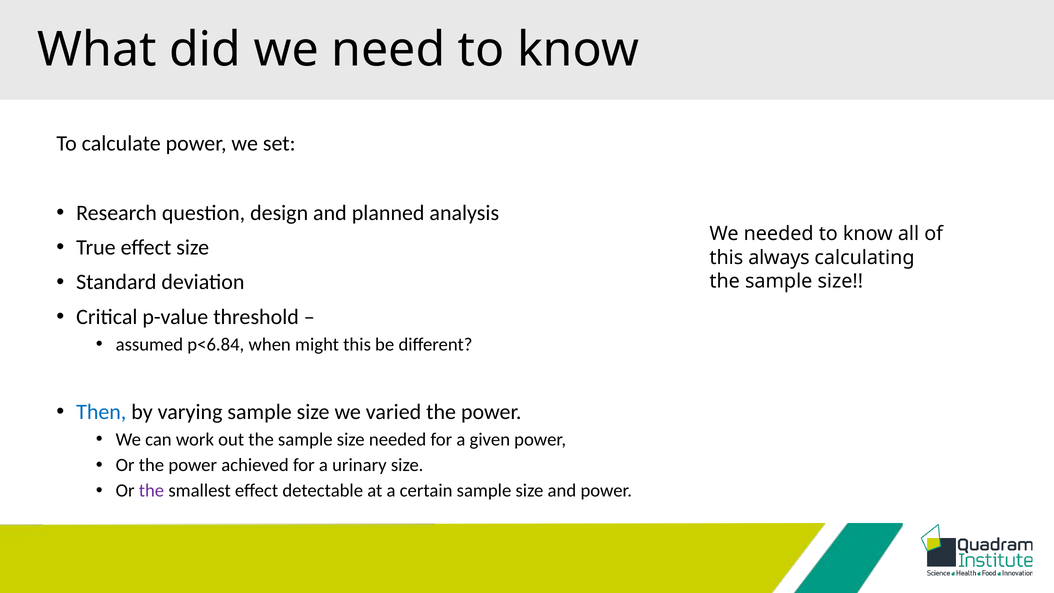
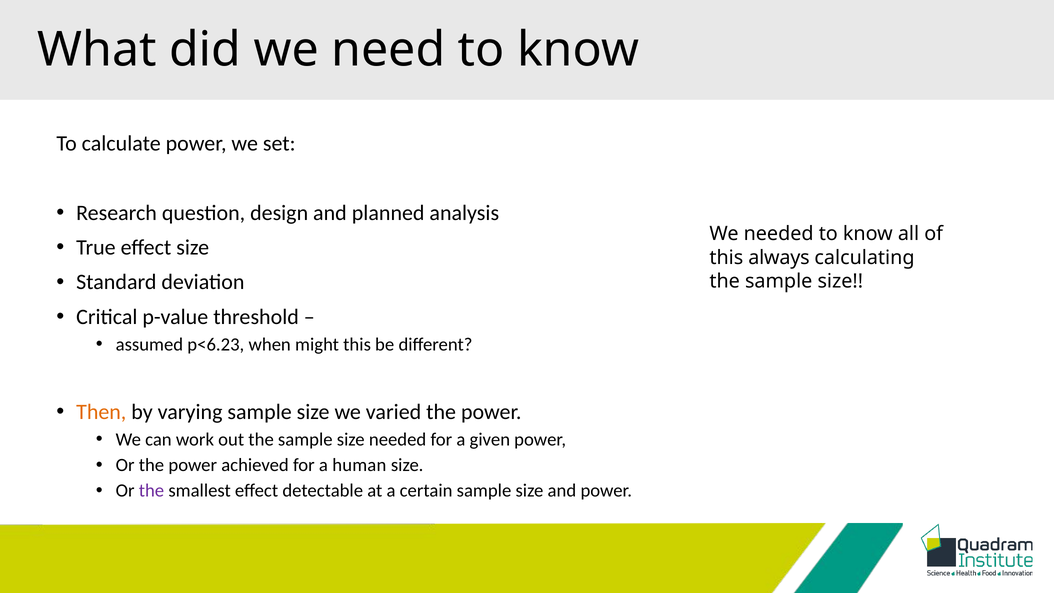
p<6.84: p<6.84 -> p<6.23 (216, 344)
Then colour: blue -> orange (101, 412)
urinary: urinary -> human (359, 465)
